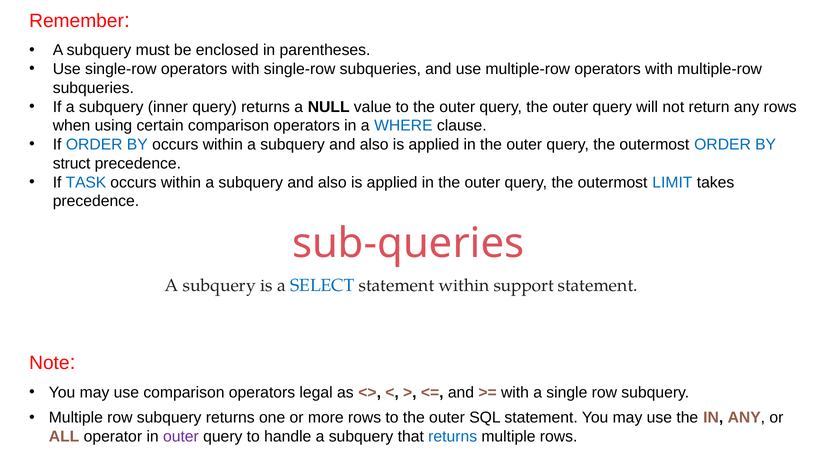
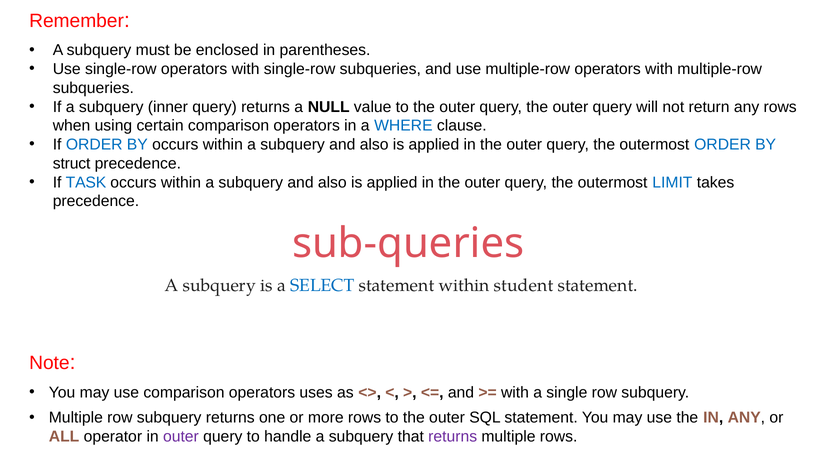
support: support -> student (524, 285)
legal: legal -> uses (316, 392)
returns colour: blue -> purple (453, 436)
